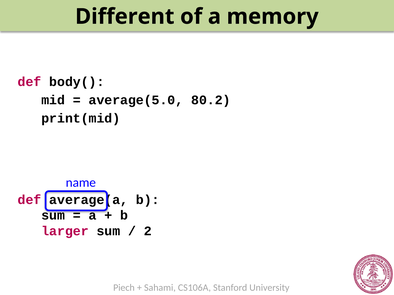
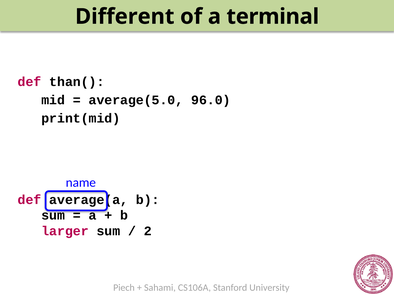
memory: memory -> terminal (273, 17)
body(: body( -> than( (77, 82)
80.2: 80.2 -> 96.0 (211, 100)
